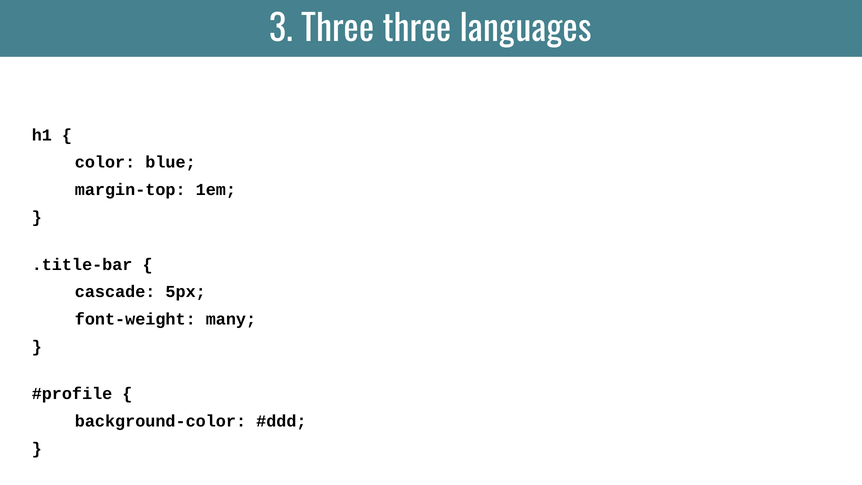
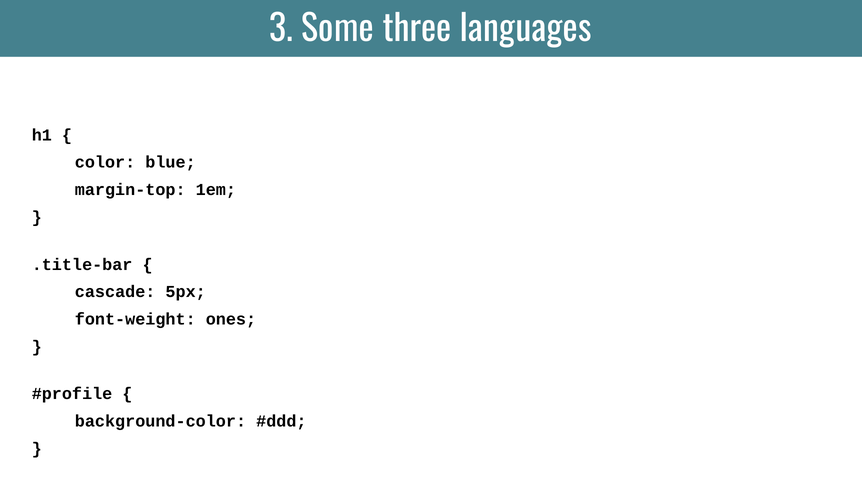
3 Three: Three -> Some (338, 29)
many: many -> ones (231, 319)
